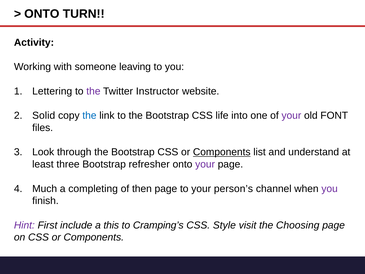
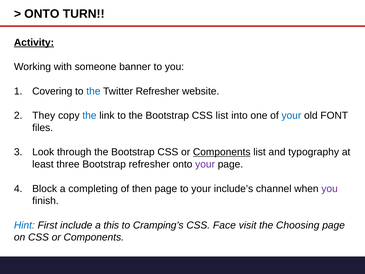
Activity underline: none -> present (34, 42)
leaving: leaving -> banner (135, 67)
Lettering: Lettering -> Covering (52, 91)
the colour: purple -> blue (93, 91)
Twitter Instructor: Instructor -> Refresher (158, 91)
Solid: Solid -> They (44, 115)
CSS life: life -> list (222, 115)
your colour: purple -> blue (291, 115)
understand: understand -> typography (314, 152)
Much: Much -> Block (45, 188)
person’s: person’s -> include’s (234, 188)
Hint colour: purple -> blue (24, 225)
Style: Style -> Face (224, 225)
